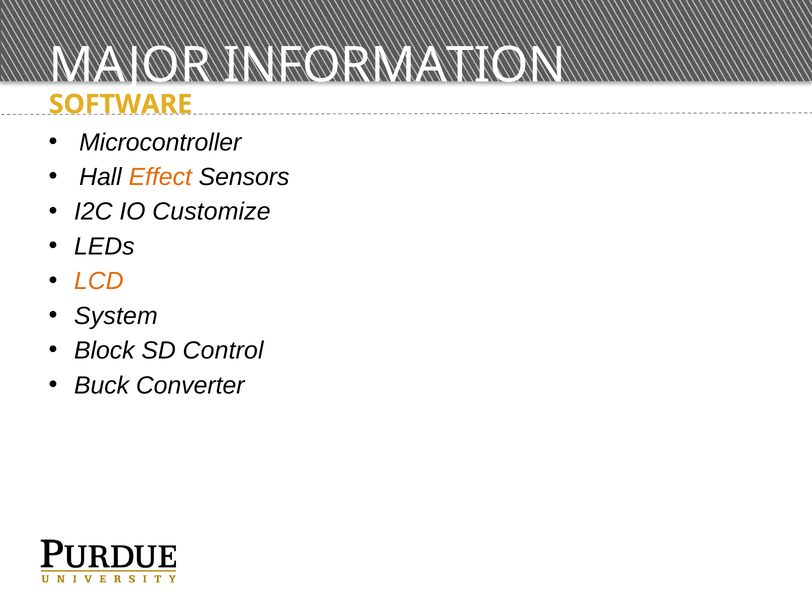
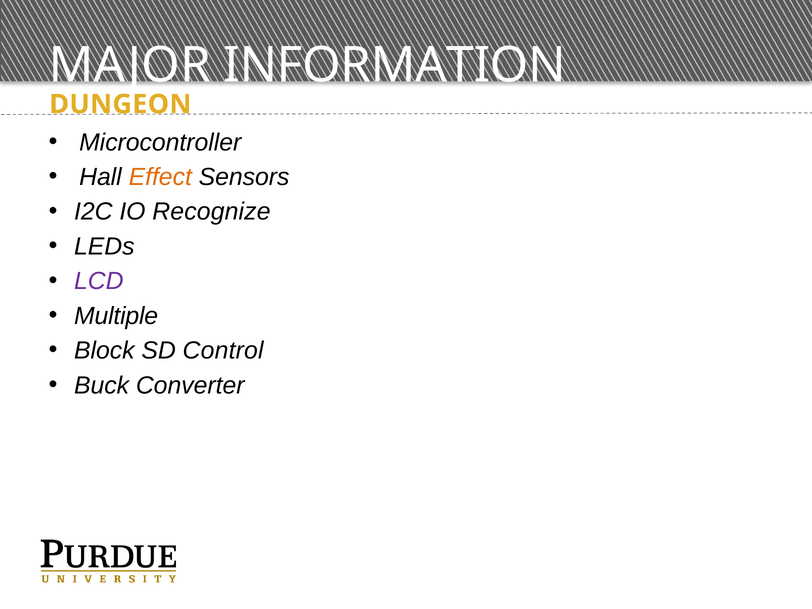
SOFTWARE: SOFTWARE -> DUNGEON (120, 104)
Customize: Customize -> Recognize (211, 212)
LCD colour: orange -> purple (99, 281)
System: System -> Multiple (116, 316)
